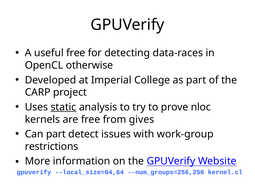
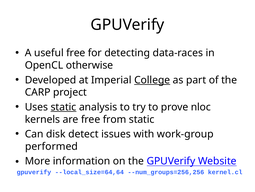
College underline: none -> present (152, 80)
from gives: gives -> static (142, 119)
Can part: part -> disk (56, 134)
restrictions: restrictions -> performed (51, 146)
